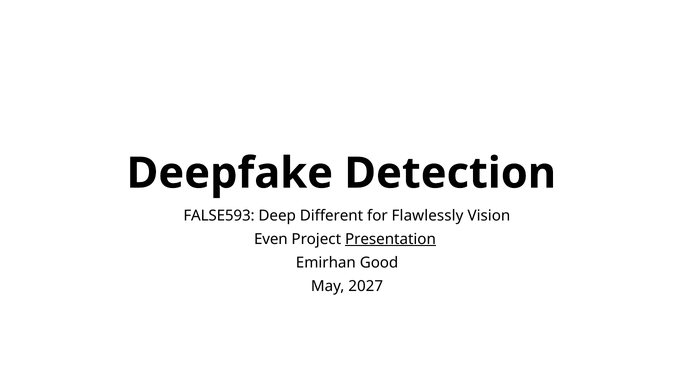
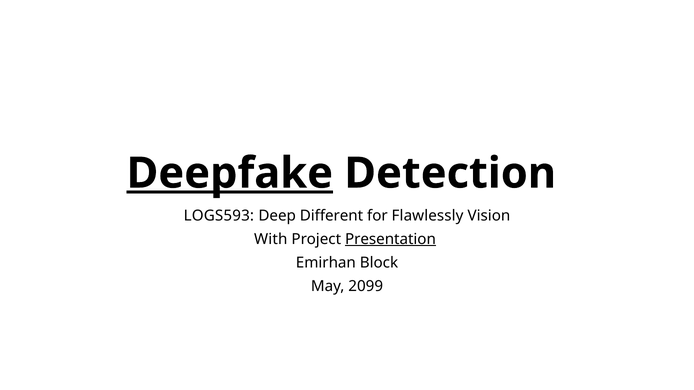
Deepfake underline: none -> present (230, 173)
FALSE593: FALSE593 -> LOGS593 (219, 216)
Even: Even -> With (271, 239)
Good: Good -> Block (379, 263)
2027: 2027 -> 2099 (366, 287)
